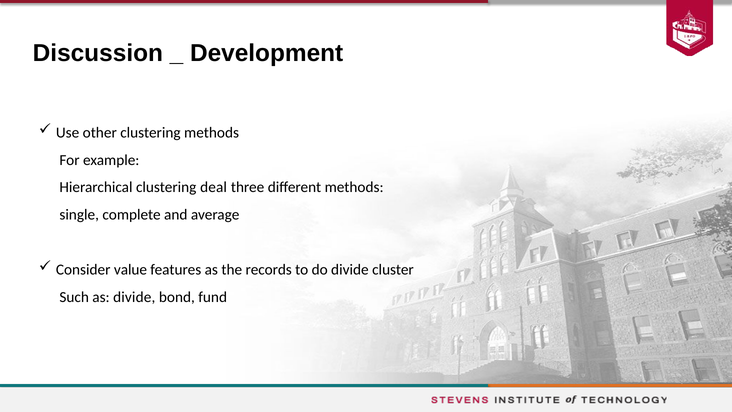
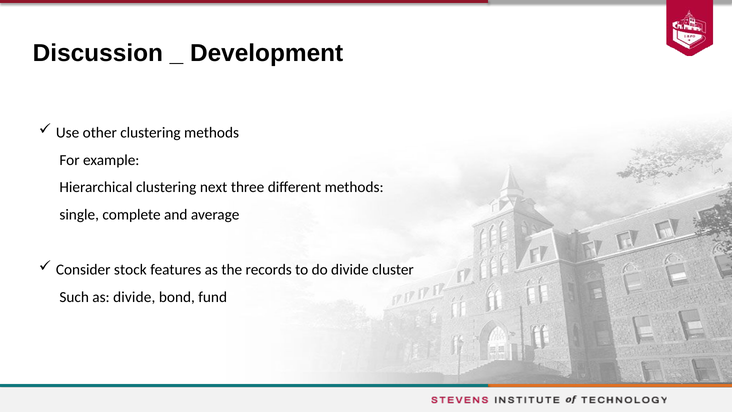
deal: deal -> next (214, 187)
value: value -> stock (130, 270)
